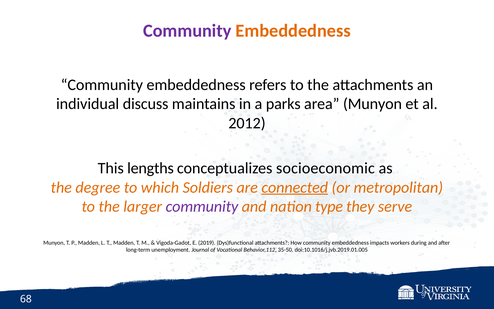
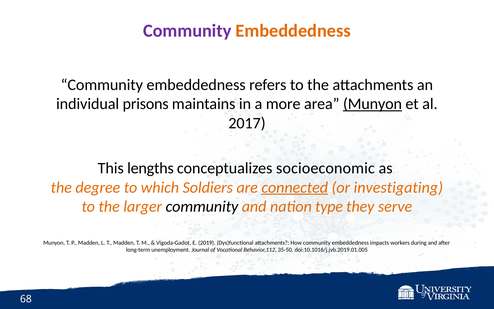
discuss: discuss -> prisons (146, 104)
parks: parks -> more (283, 104)
Munyon underline: none -> present (372, 104)
2012: 2012 -> 2017 (247, 123)
metropolitan: metropolitan -> investigating (398, 187)
community colour: purple -> black (202, 206)
